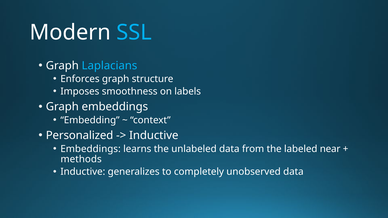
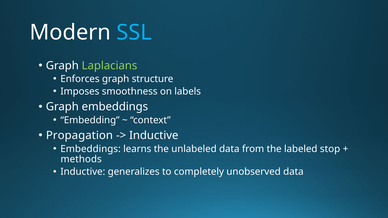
Laplacians colour: light blue -> light green (109, 66)
Personalized: Personalized -> Propagation (79, 136)
near: near -> stop (330, 149)
